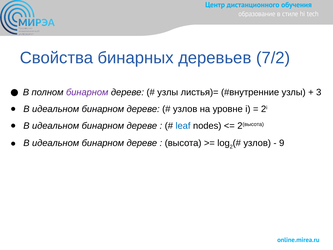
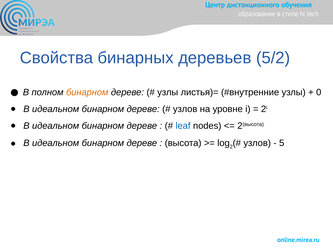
7/2: 7/2 -> 5/2 (273, 58)
бинарном colour: purple -> orange (87, 92)
3: 3 -> 0 (319, 92)
9: 9 -> 5 (282, 143)
